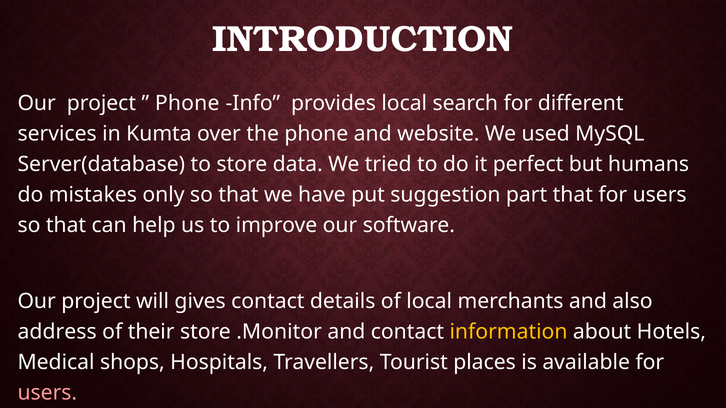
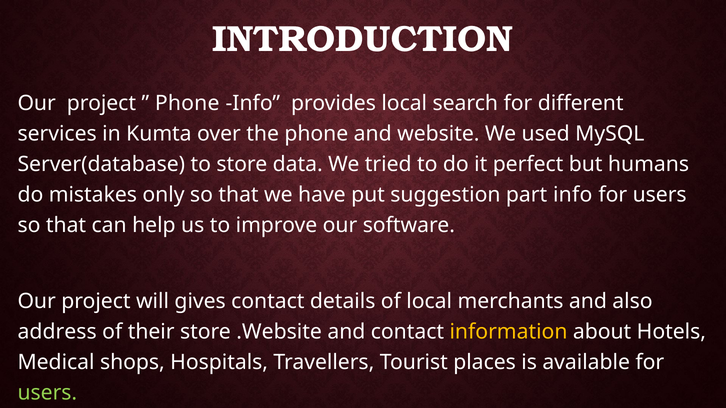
part that: that -> info (573, 195)
.Monitor: .Monitor -> .Website (279, 332)
users colour: pink -> light green (47, 393)
